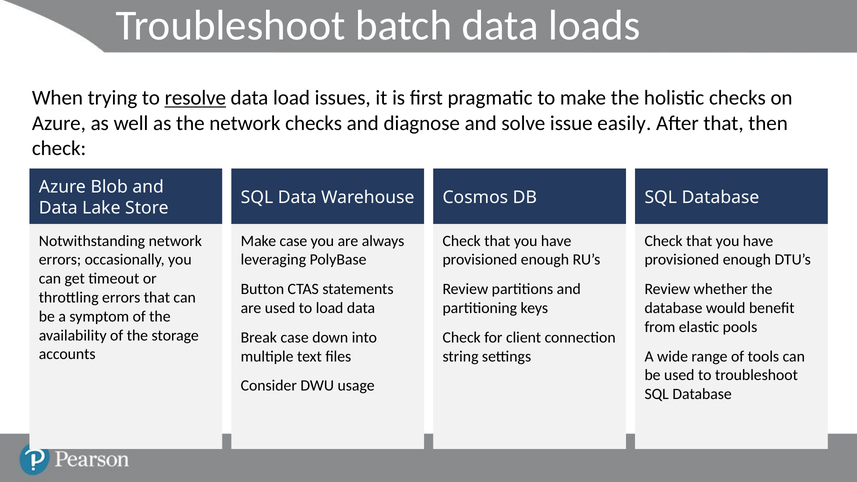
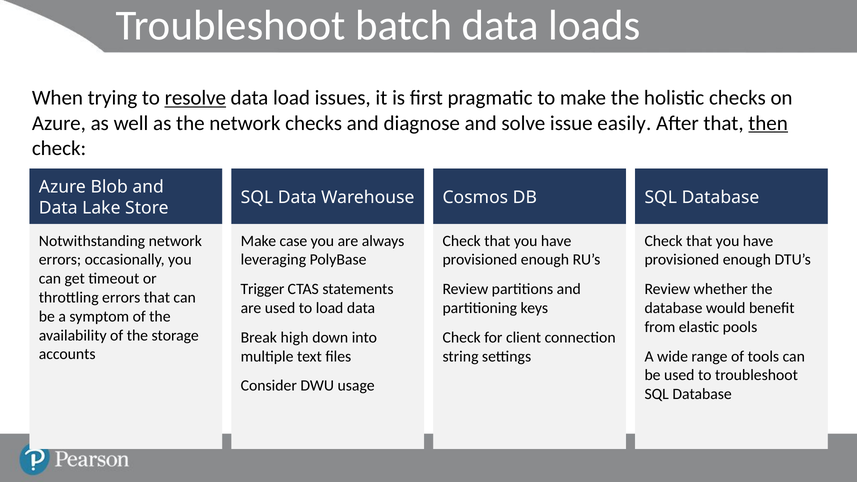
then underline: none -> present (768, 123)
Button: Button -> Trigger (262, 289)
Break case: case -> high (295, 337)
